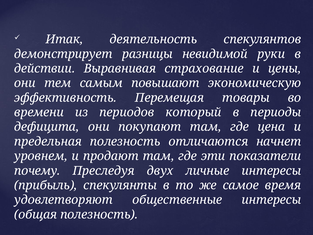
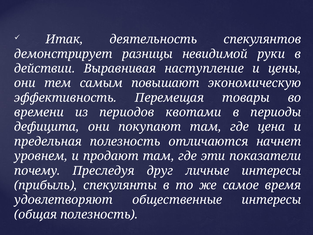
страхование: страхование -> наступление (204, 69)
который: который -> квотами (194, 112)
двух: двух -> друг (160, 171)
